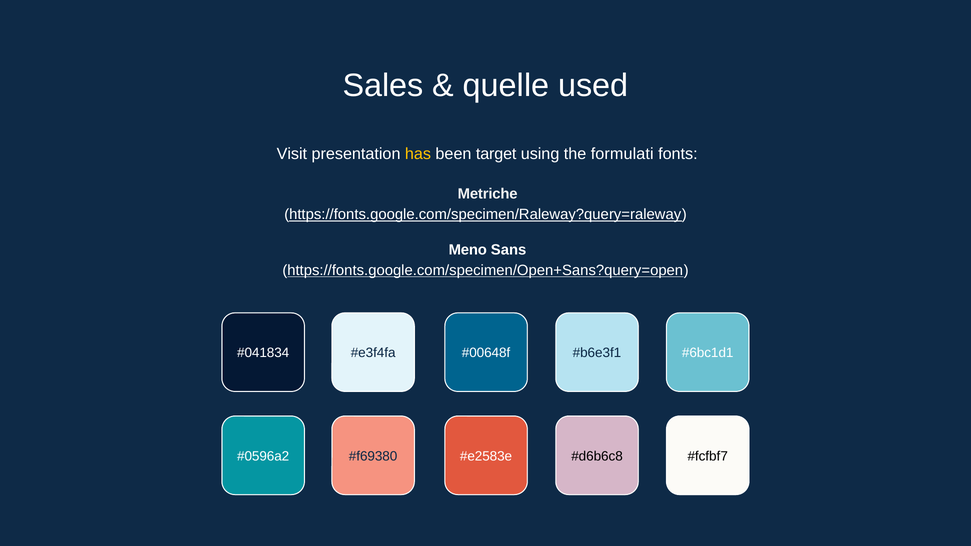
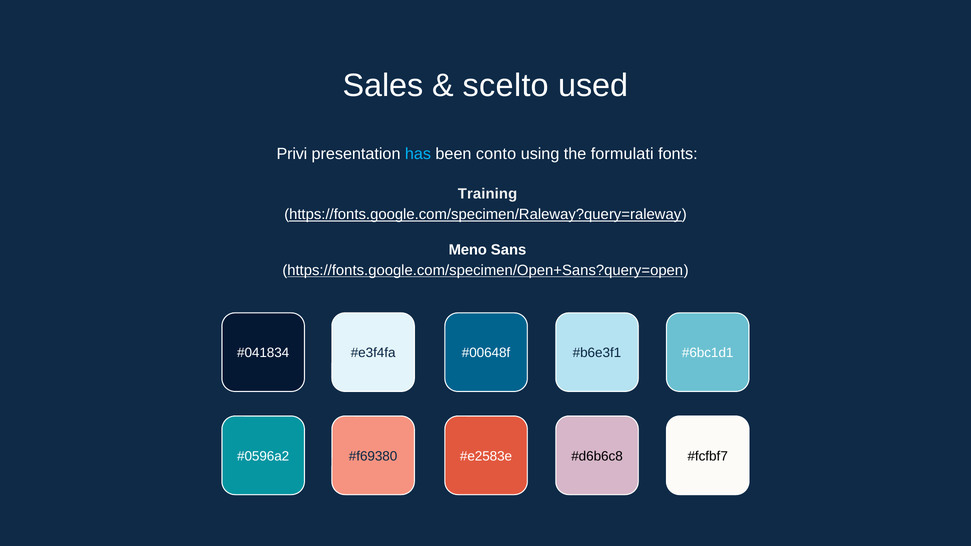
quelle: quelle -> scelto (506, 86)
Visit: Visit -> Privi (292, 154)
has colour: yellow -> light blue (418, 154)
target: target -> conto (496, 154)
Metriche: Metriche -> Training (488, 194)
